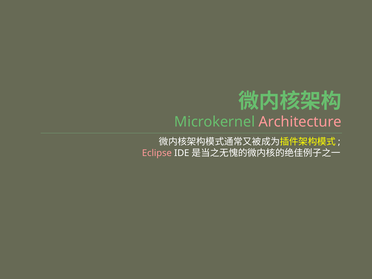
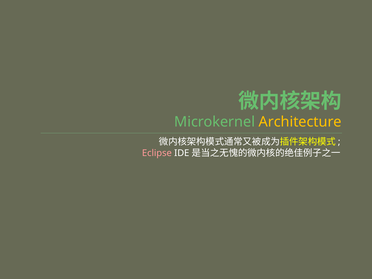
Architecture colour: pink -> yellow (300, 122)
